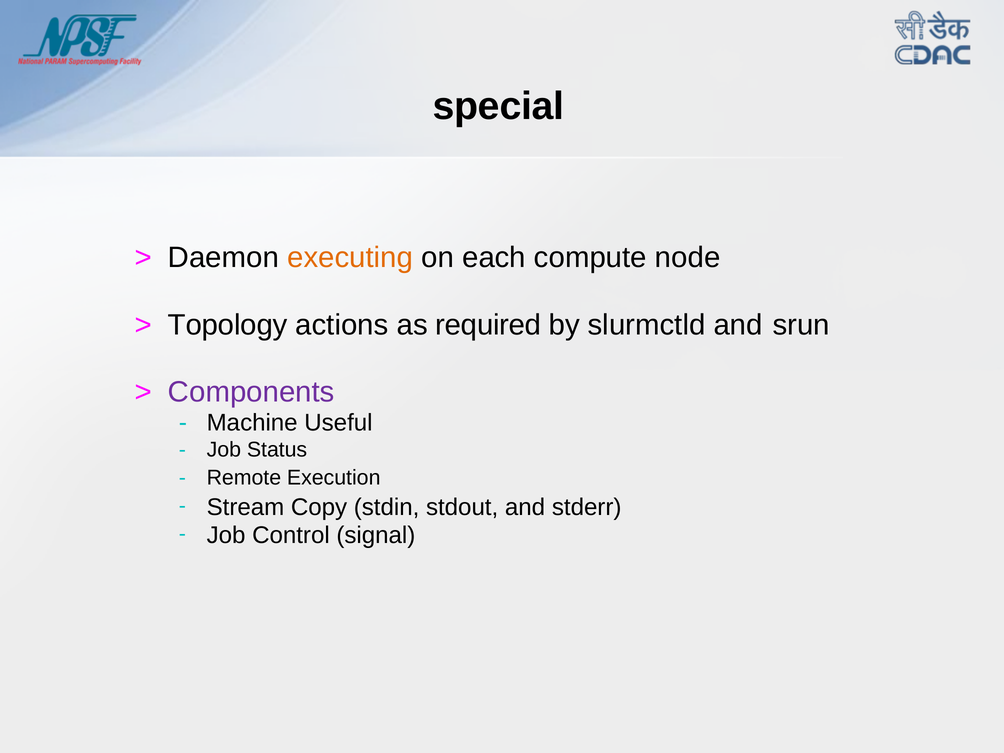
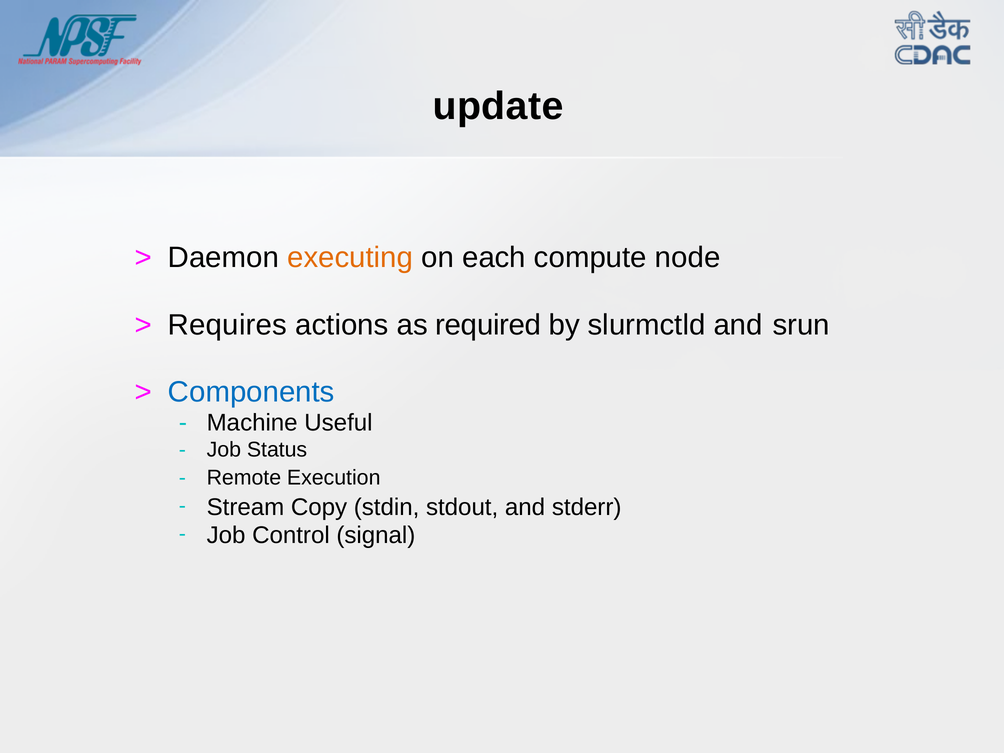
special: special -> update (498, 106)
Topology: Topology -> Requires (227, 325)
Components colour: purple -> blue (251, 392)
